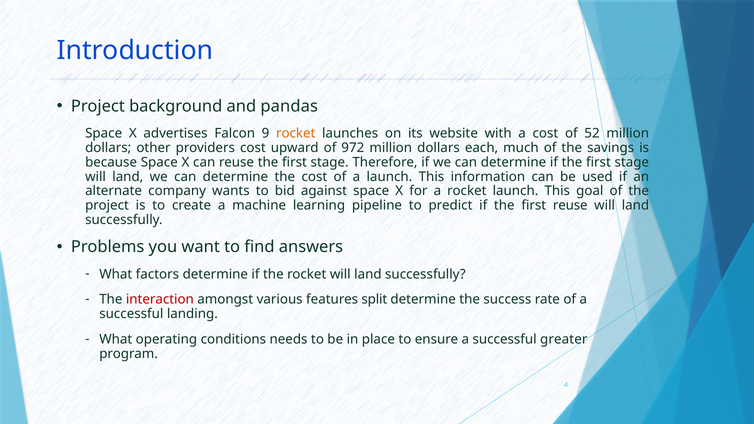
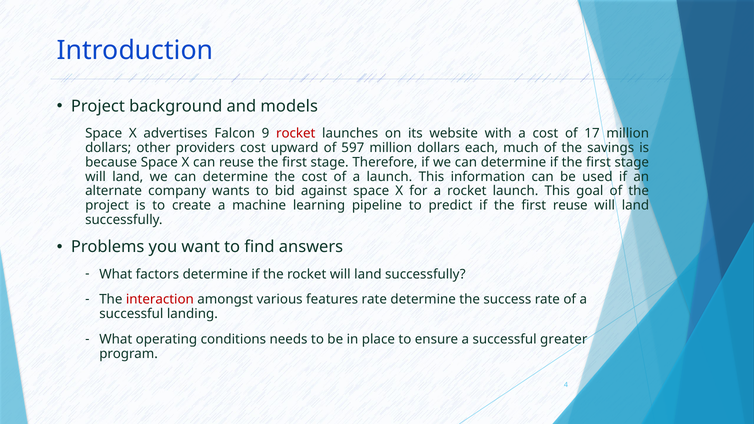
pandas: pandas -> models (289, 106)
rocket colour: orange -> red (296, 133)
52: 52 -> 17 (592, 133)
972: 972 -> 597 (353, 148)
features split: split -> rate (374, 300)
